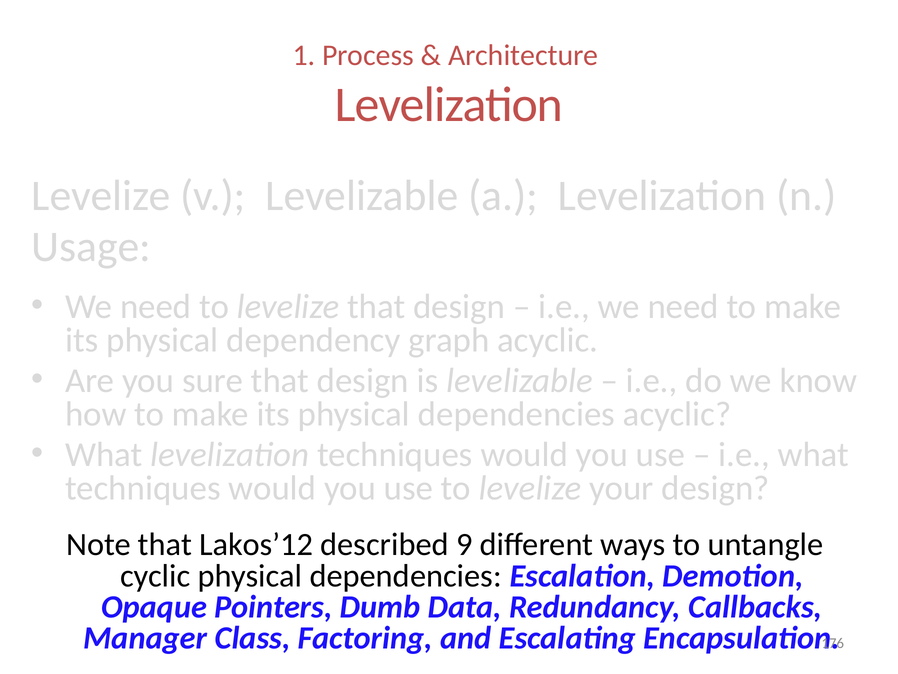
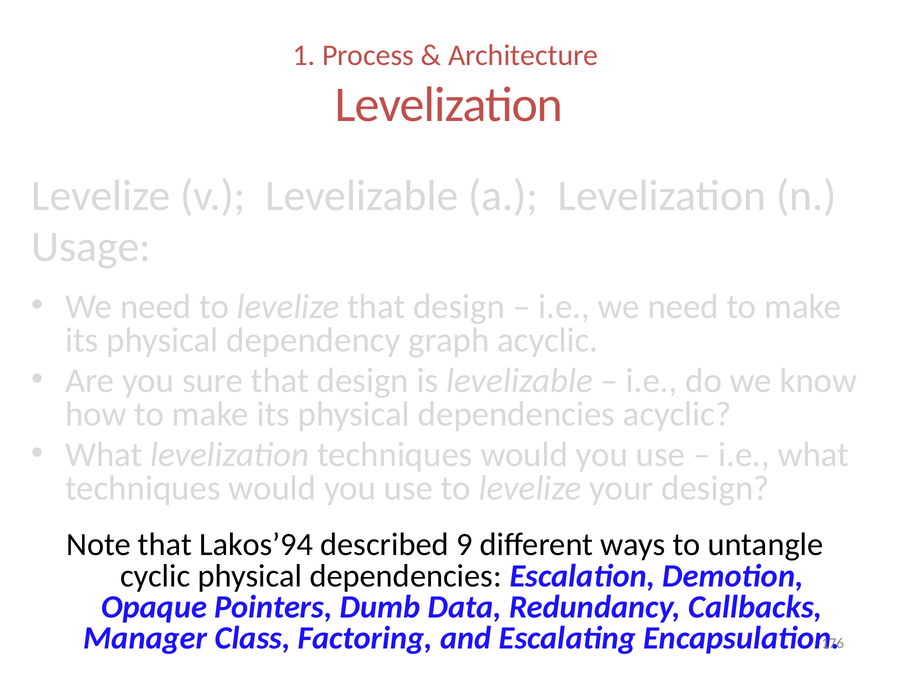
Lakos’12: Lakos’12 -> Lakos’94 (256, 544)
